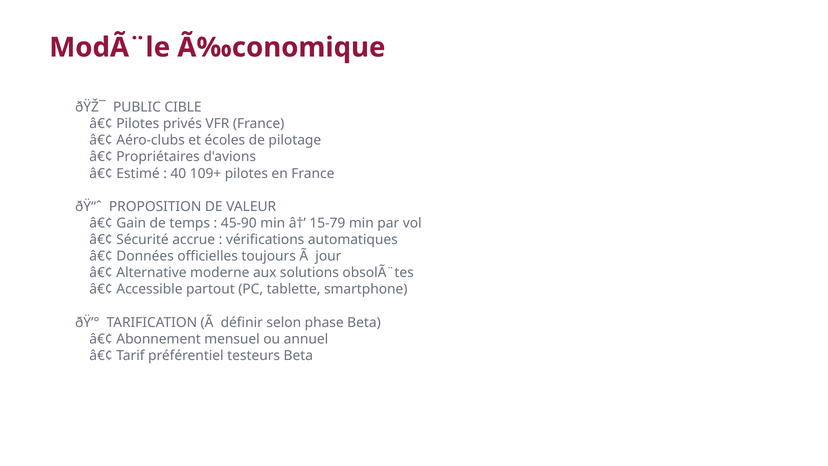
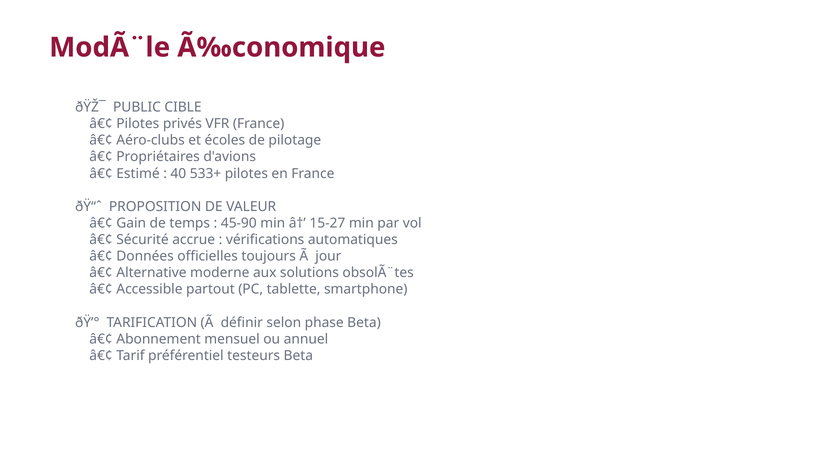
109+: 109+ -> 533+ (206, 173)
15-79: 15-79 -> 15-27 (327, 223)
